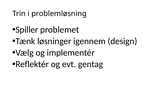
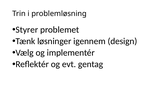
Spiller: Spiller -> Styrer (27, 30)
